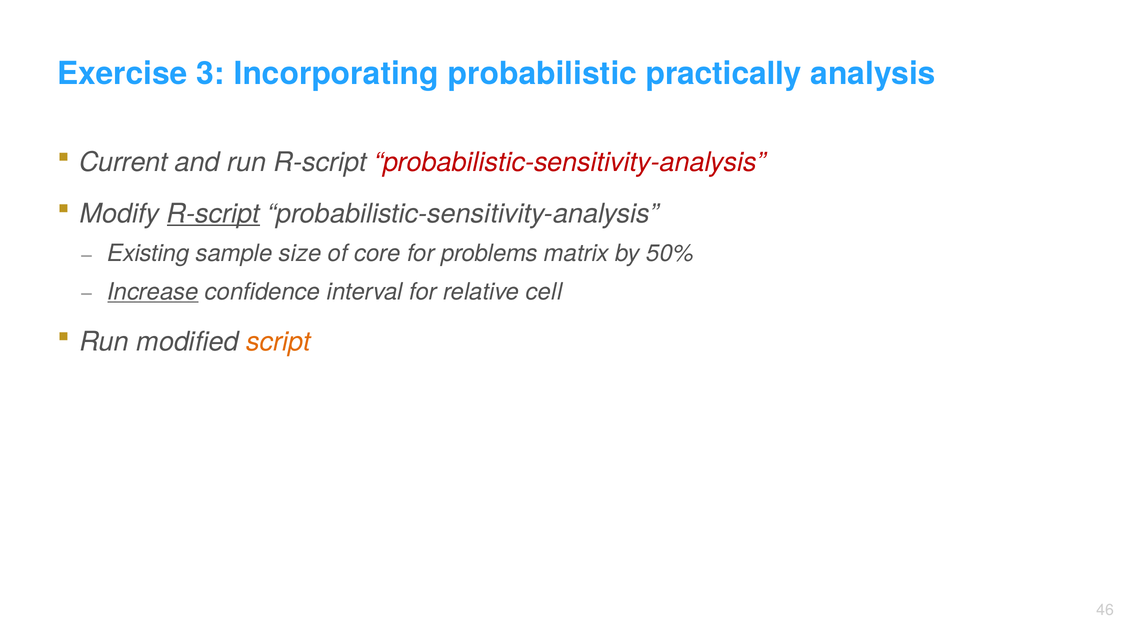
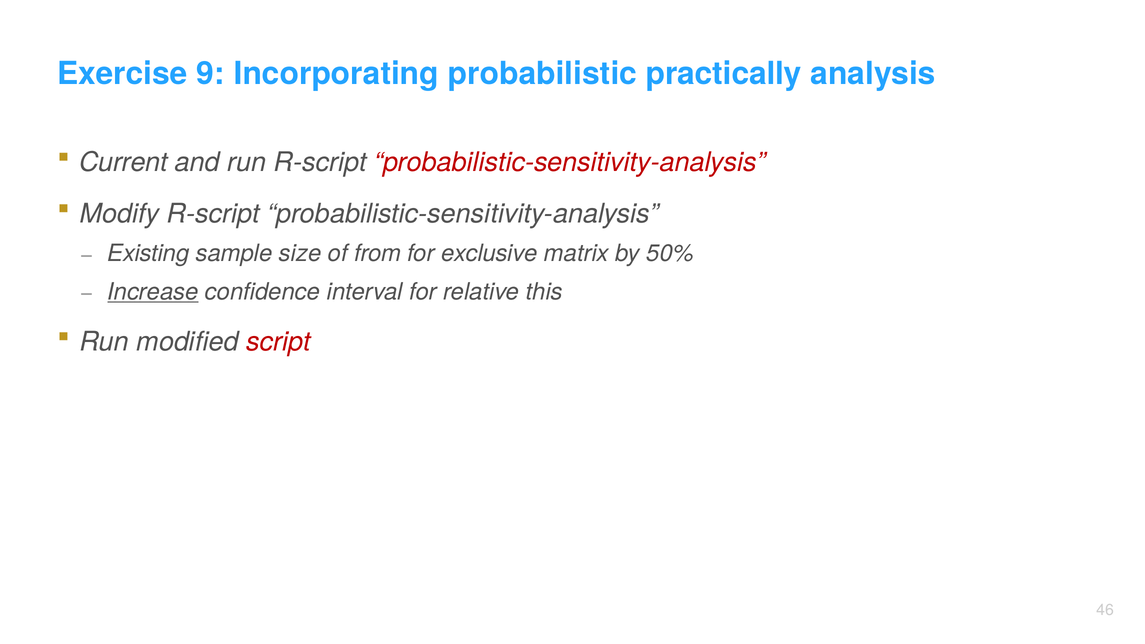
3: 3 -> 9 (211, 74)
R-script underline: present -> none (213, 214)
core: core -> from (378, 254)
problems: problems -> exclusive (489, 254)
cell: cell -> this (544, 292)
script colour: orange -> red (278, 342)
